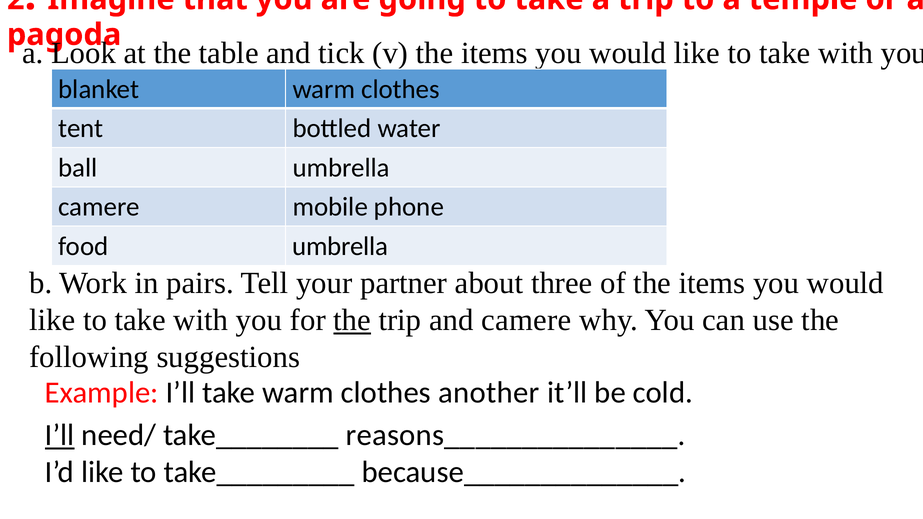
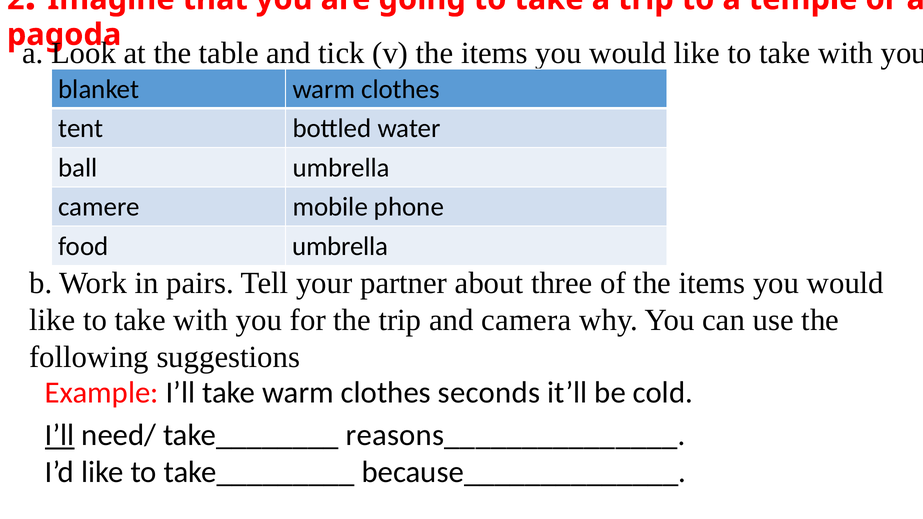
the underline: present -> none (352, 320)
and camere: camere -> camera (526, 320)
another: another -> seconds (489, 393)
